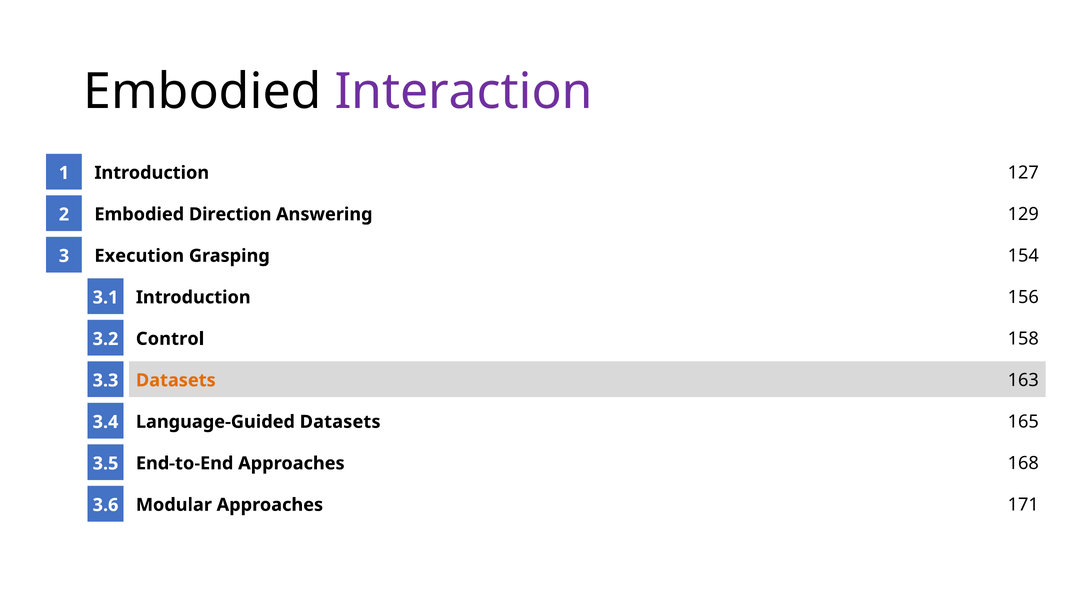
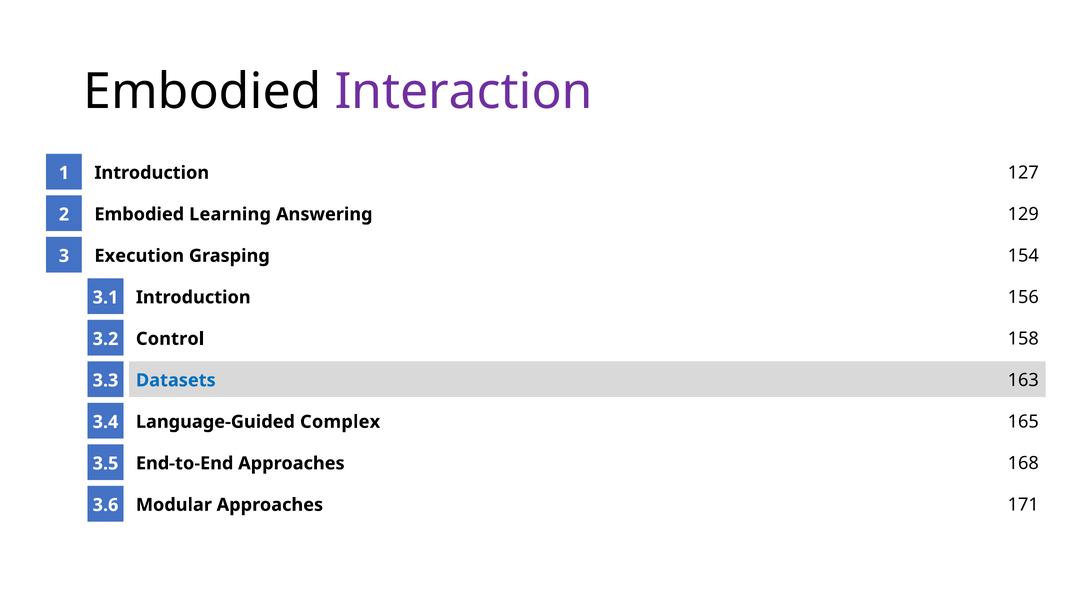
Direction: Direction -> Learning (230, 214)
Datasets colour: orange -> blue (176, 380)
Language-Guided Datasets: Datasets -> Complex (340, 422)
